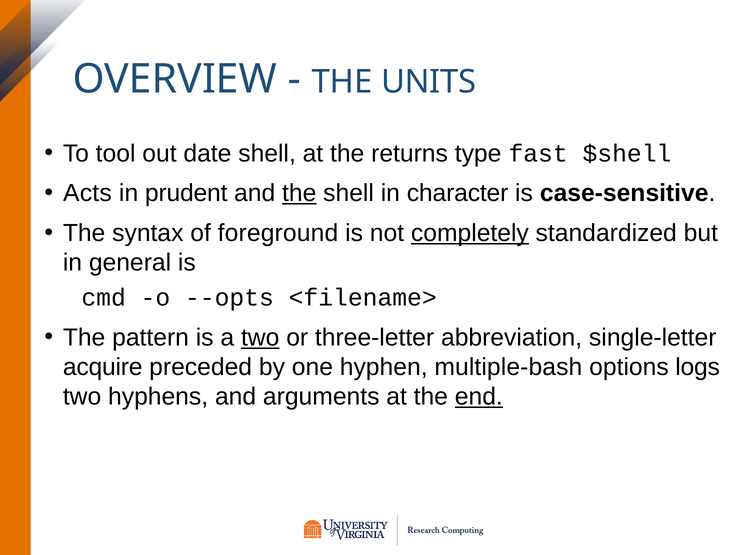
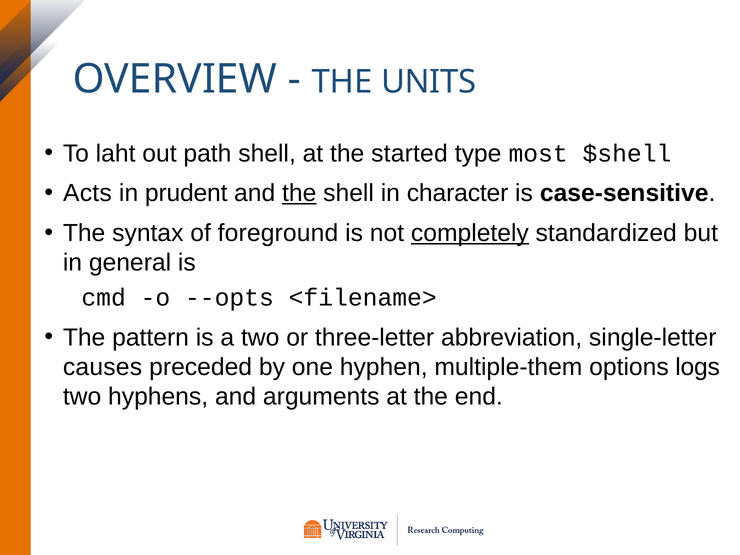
tool: tool -> laht (116, 153)
date: date -> path (207, 153)
returns: returns -> started (409, 153)
fast: fast -> most (538, 153)
two underline: present -> none (260, 337)
acquire: acquire -> causes (103, 367)
multiple-bash: multiple-bash -> multiple-them (508, 367)
end underline: present -> none (479, 397)
